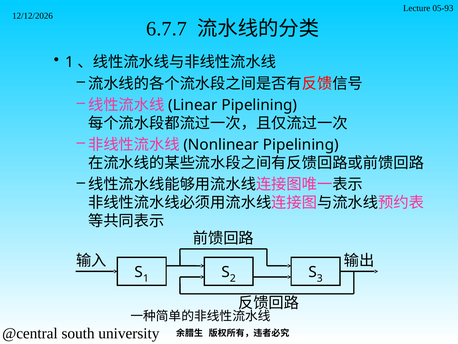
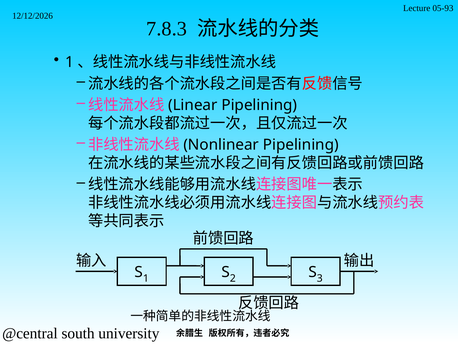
6.7.7: 6.7.7 -> 7.8.3 (167, 29)
